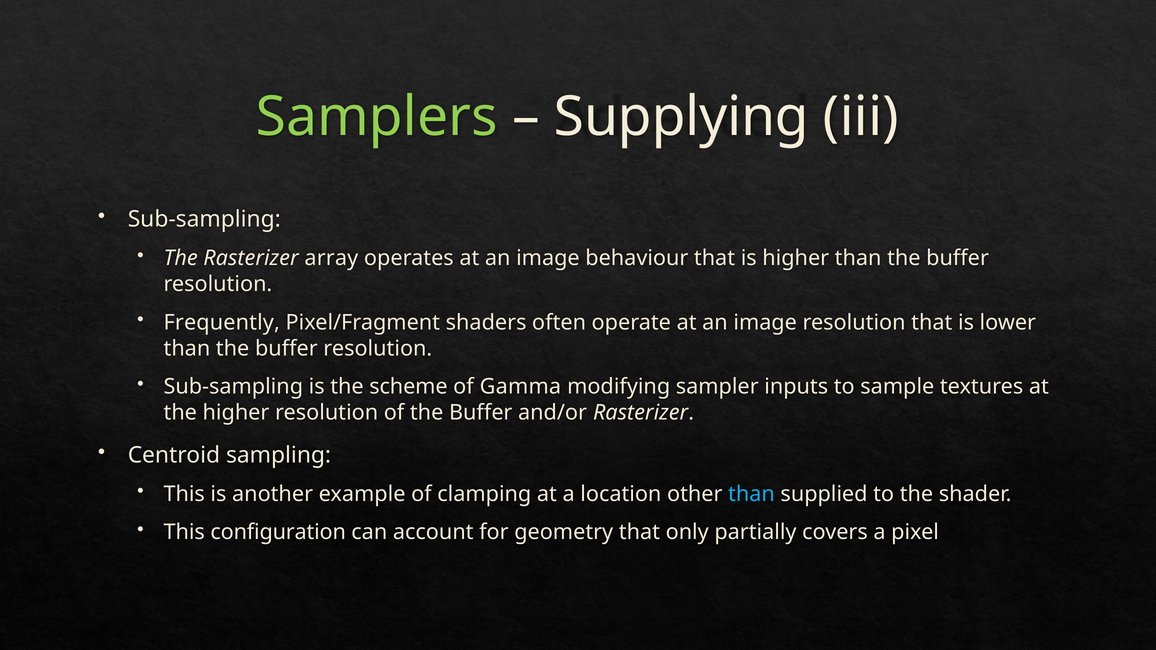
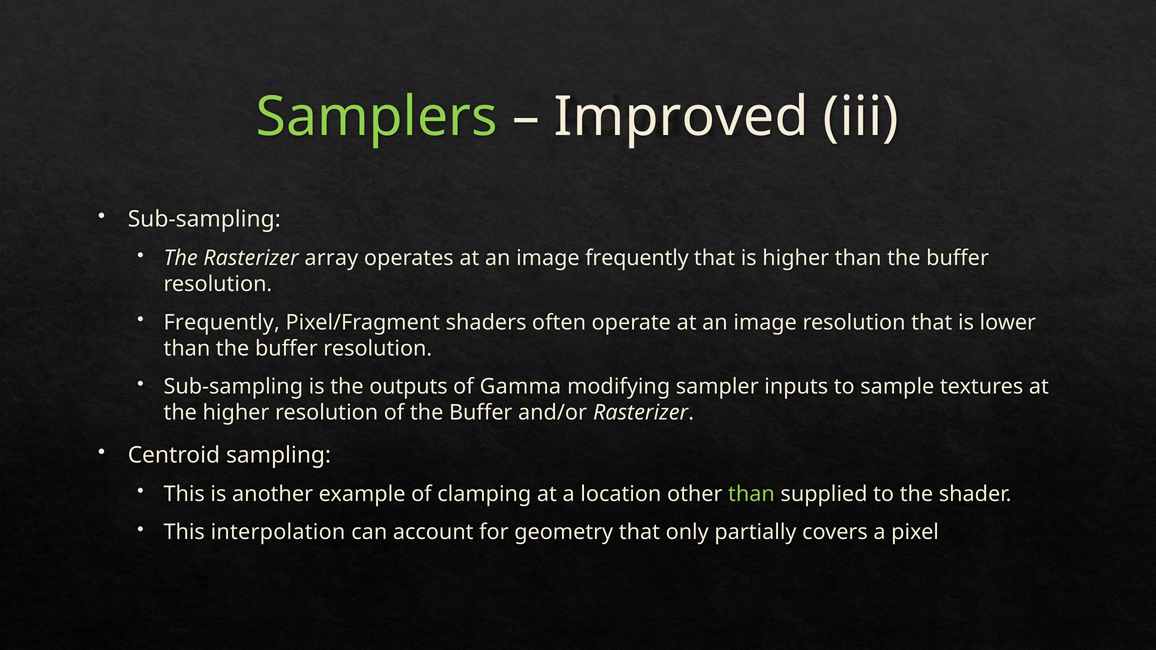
Supplying: Supplying -> Improved (681, 117)
image behaviour: behaviour -> frequently (637, 258)
scheme: scheme -> outputs (408, 387)
than colour: light blue -> light green (751, 494)
configuration: configuration -> interpolation (278, 532)
